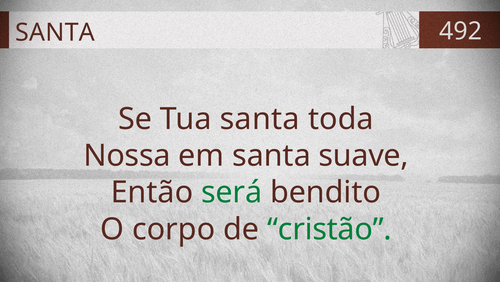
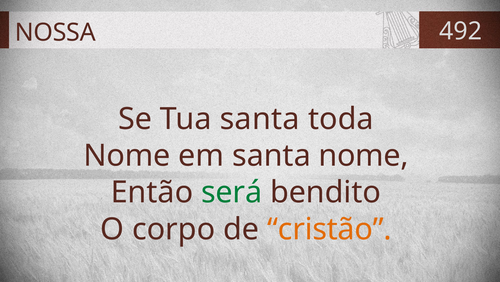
SANTA: SANTA -> NOSSA (55, 32)
Nossa: Nossa -> Nome (127, 155)
santa suave: suave -> nome (364, 155)
cristão colour: green -> orange (329, 229)
